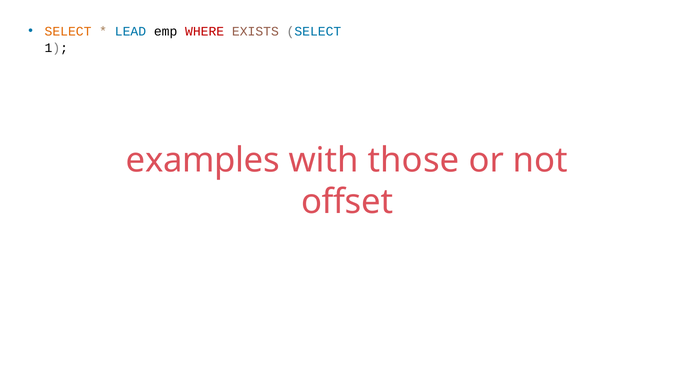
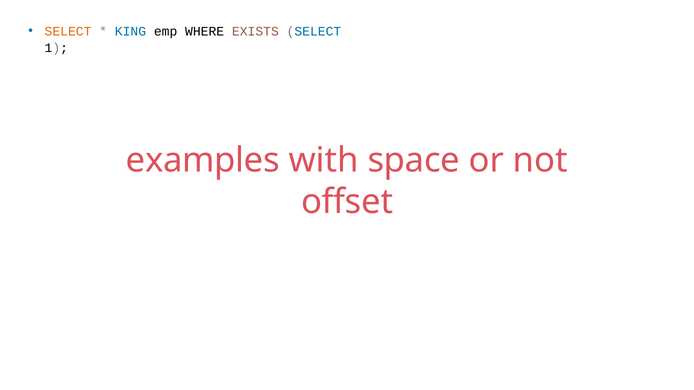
LEAD: LEAD -> KING (130, 31)
WHERE colour: red -> black (205, 31)
those: those -> space (414, 160)
